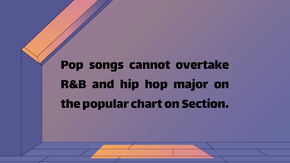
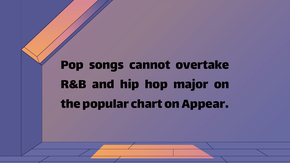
Section: Section -> Appear (205, 103)
